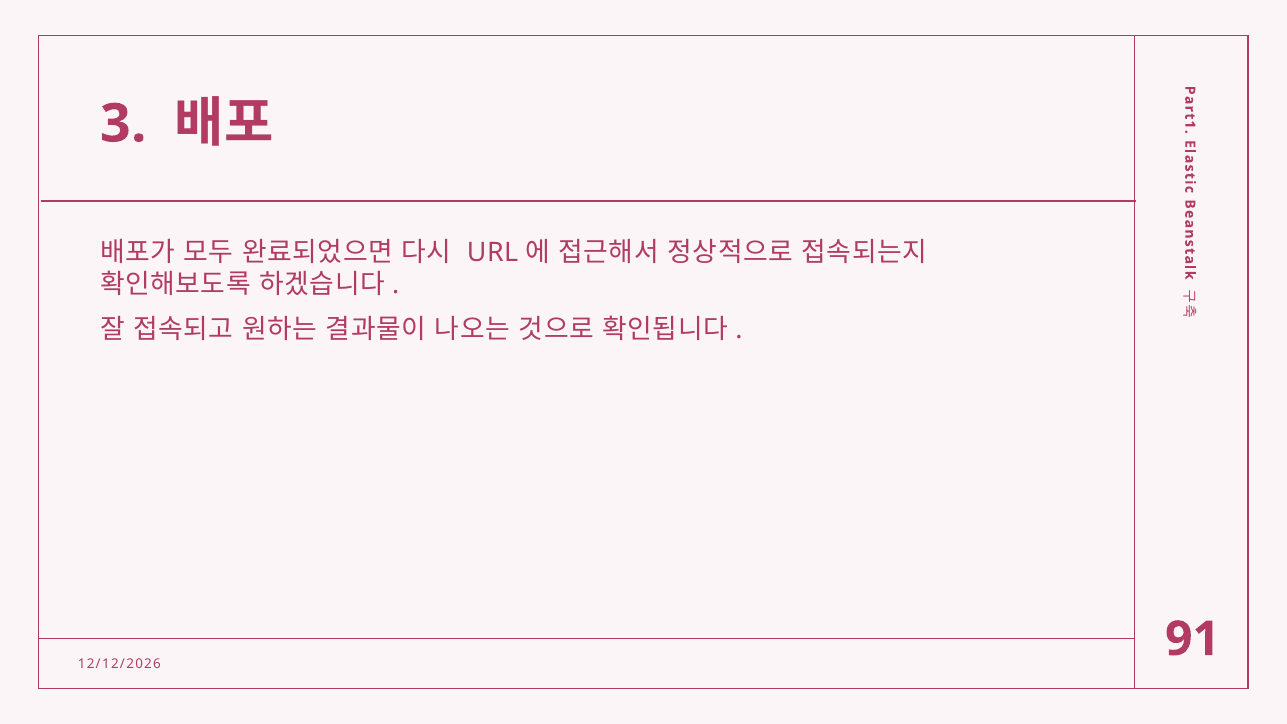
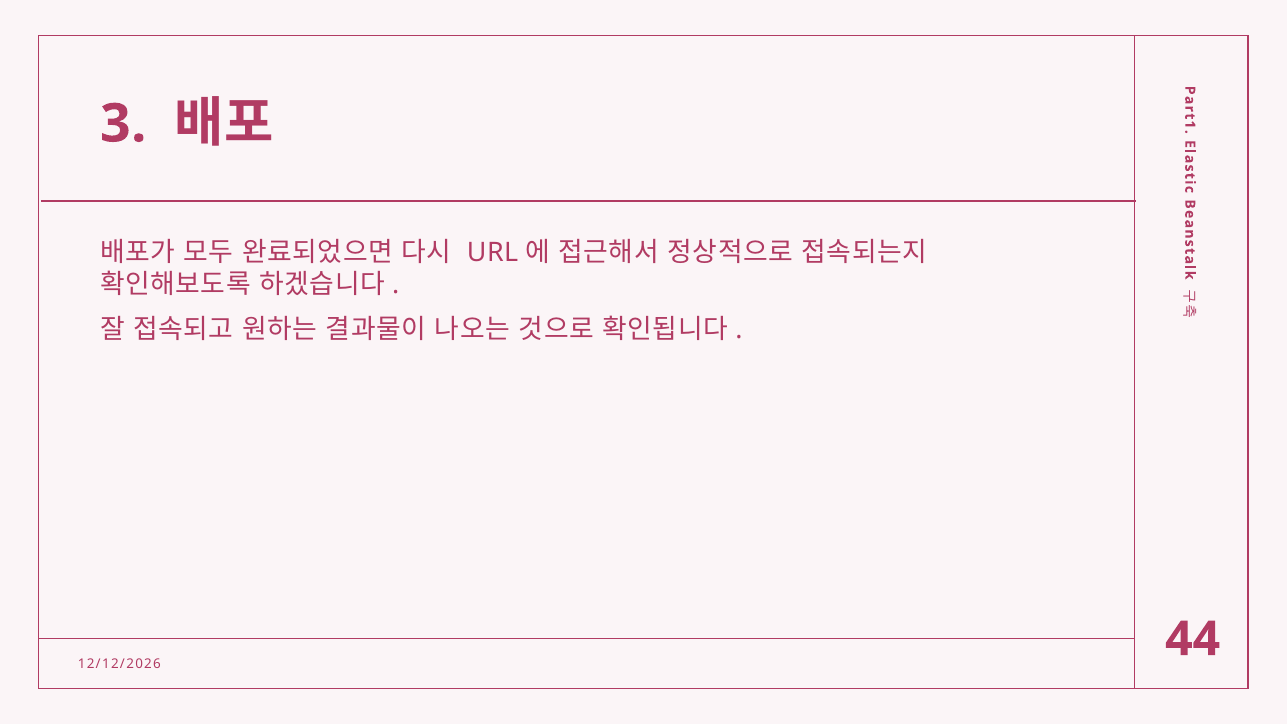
91: 91 -> 44 (1193, 639)
